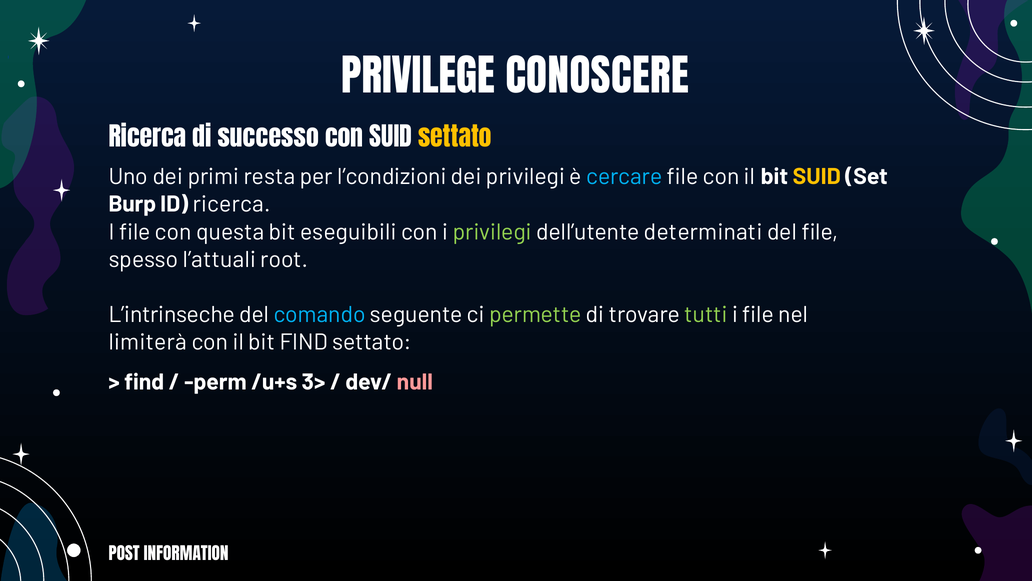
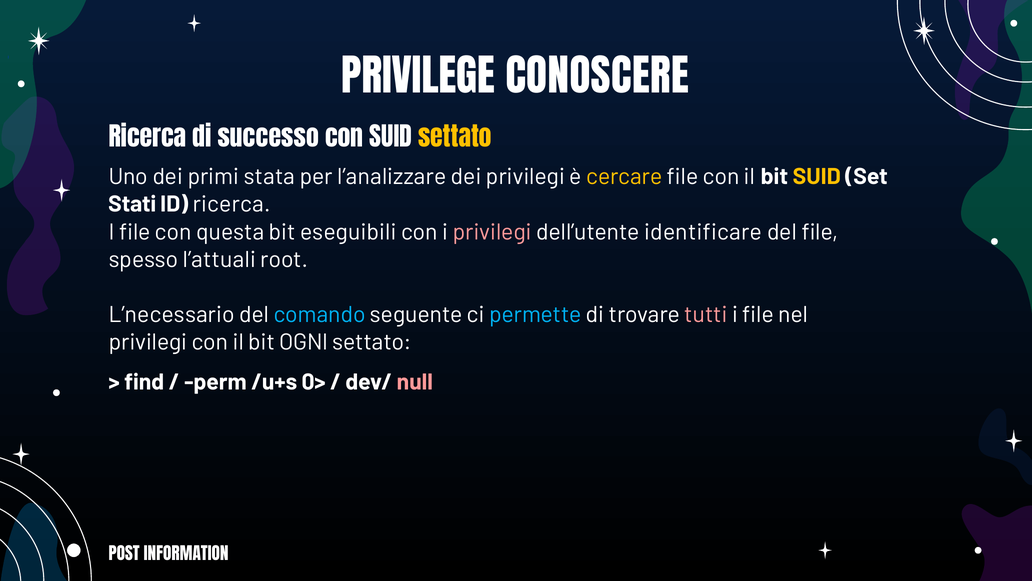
resta: resta -> stata (269, 177)
l’condizioni: l’condizioni -> l’analizzare (392, 177)
cercare colour: light blue -> yellow (624, 177)
Burp: Burp -> Stati (132, 204)
privilegi colour: light green -> pink (492, 232)
determinati: determinati -> identificare (703, 232)
L’intrinseche: L’intrinseche -> L’necessario (172, 314)
permette colour: light green -> light blue (535, 314)
tutti colour: light green -> pink (706, 314)
limiterà: limiterà -> privilegi (148, 342)
bit FIND: FIND -> OGNI (304, 342)
3>: 3> -> 0> (314, 382)
